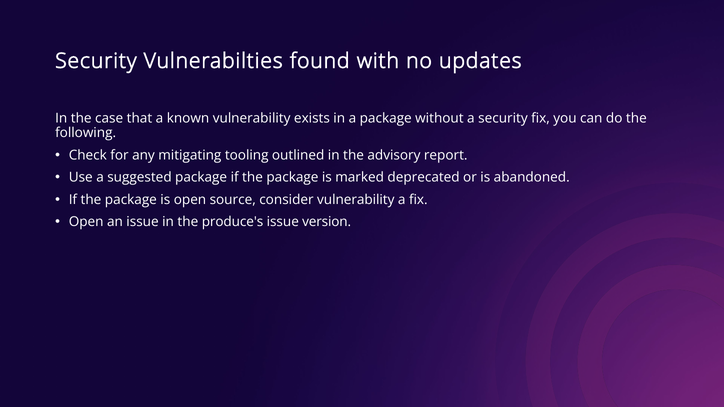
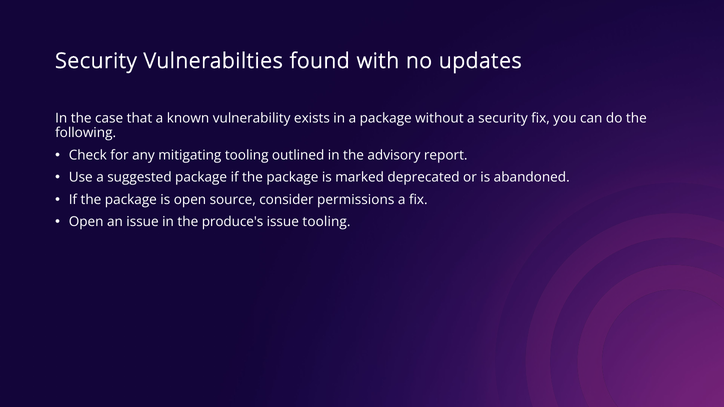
consider vulnerability: vulnerability -> permissions (356, 200)
issue version: version -> tooling (326, 222)
